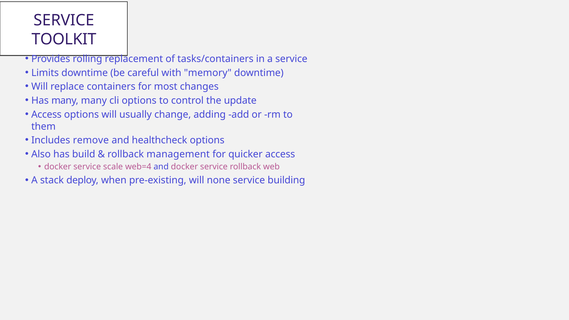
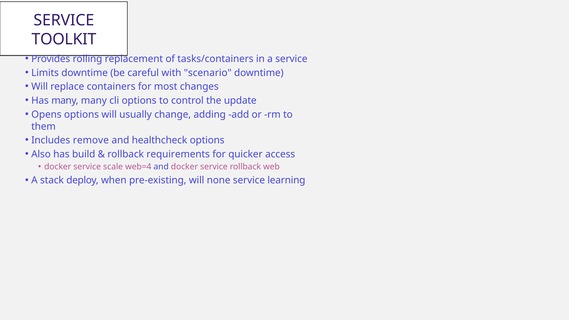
memory: memory -> scenario (208, 73)
Access: Access -> Opens (46, 115)
management: management -> requirements (178, 154)
building: building -> learning (286, 180)
